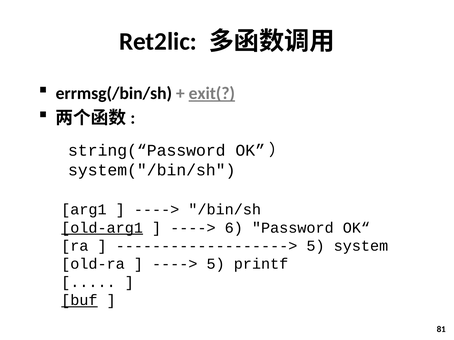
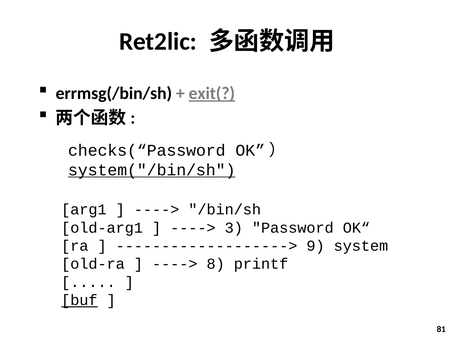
string(“Password: string(“Password -> checks(“Password (147, 151)
system("/bin/sh underline: none -> present (152, 170)
old-arg1 underline: present -> none (102, 228)
6: 6 -> 3 (234, 228)
5: 5 -> 9 (316, 246)
5: 5 -> 8 (216, 264)
